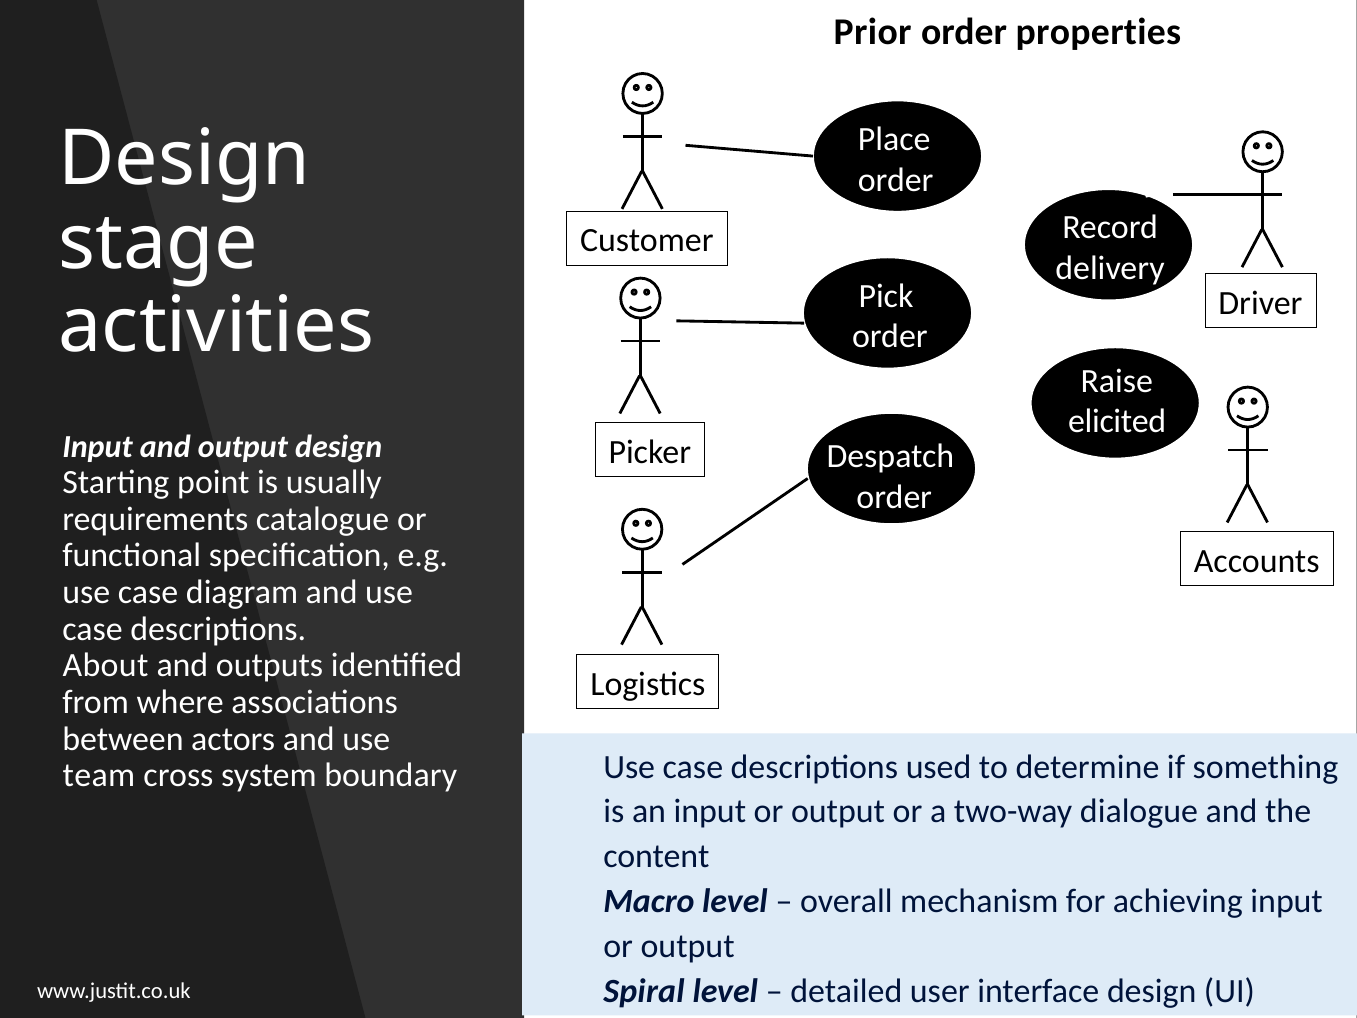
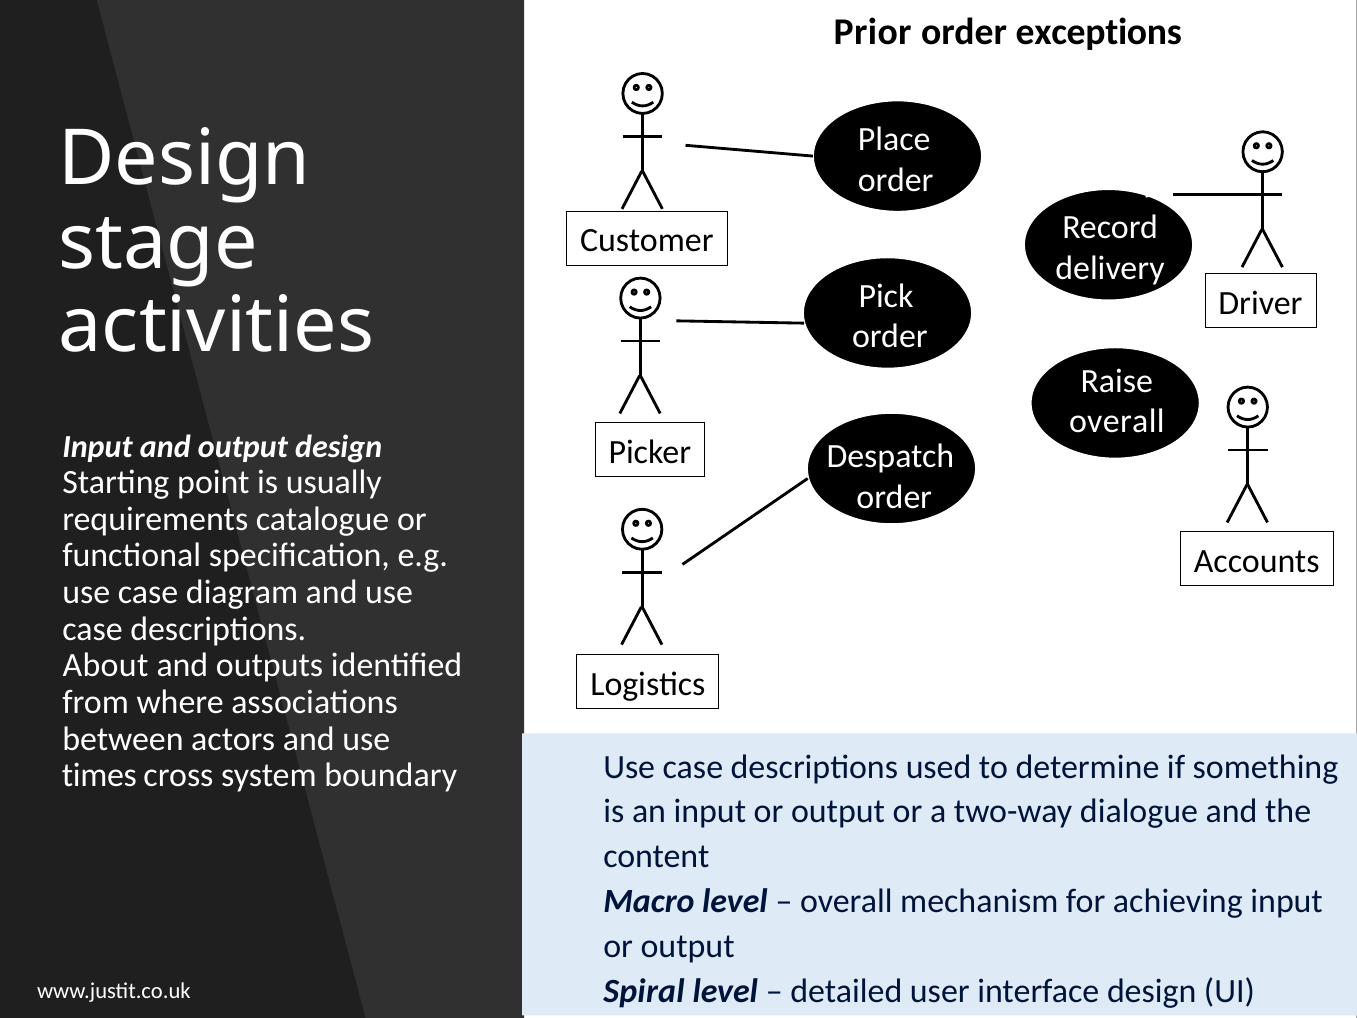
properties: properties -> exceptions (1099, 32)
elicited: elicited -> overall (1117, 422)
team: team -> times (99, 775)
